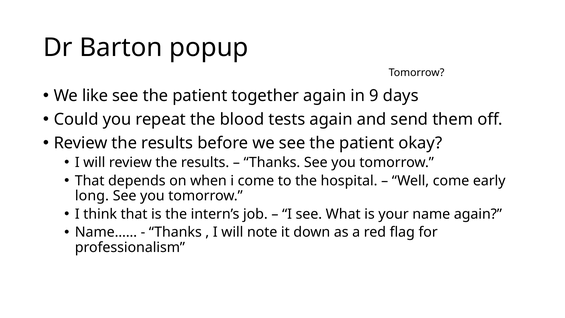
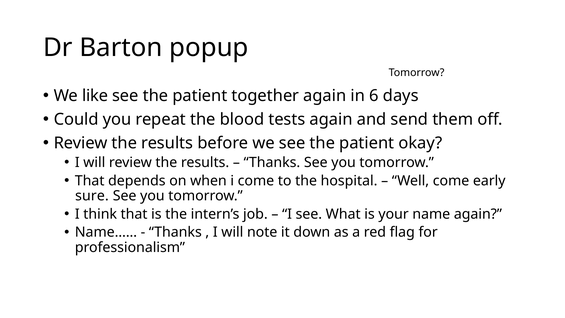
9: 9 -> 6 (374, 96)
long: long -> sure (92, 196)
